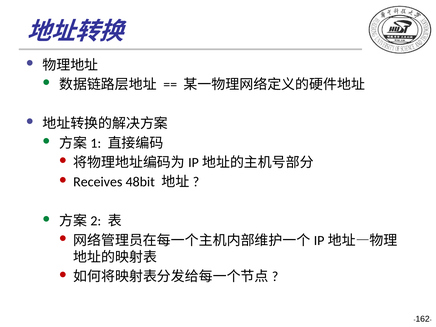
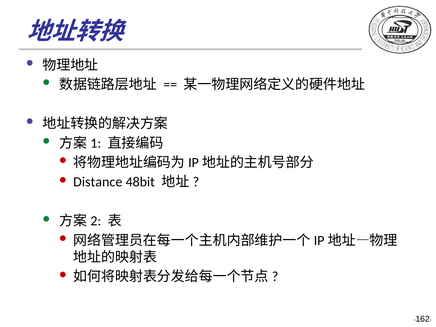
Receives: Receives -> Distance (98, 182)
